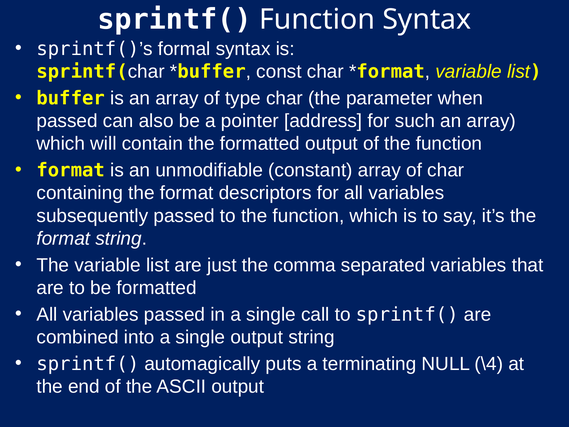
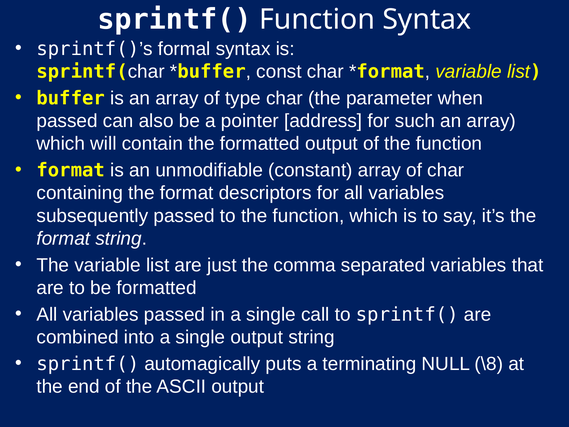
\4: \4 -> \8 (489, 364)
